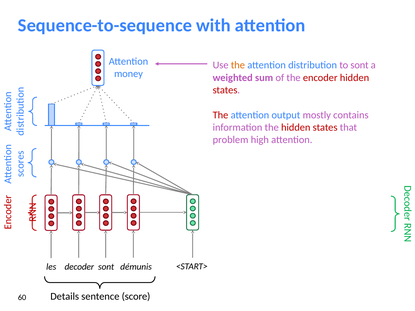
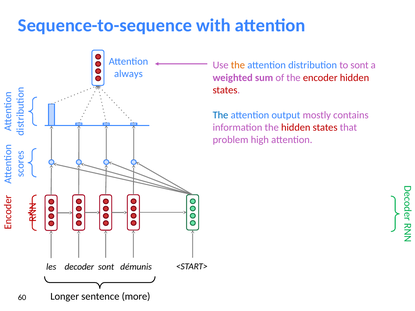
money: money -> always (128, 74)
The colour: red -> blue (221, 115)
Details: Details -> Longer (65, 297)
score: score -> more (136, 297)
